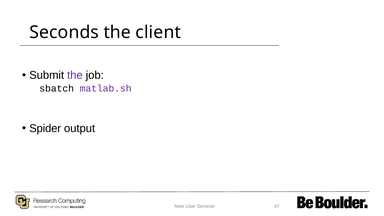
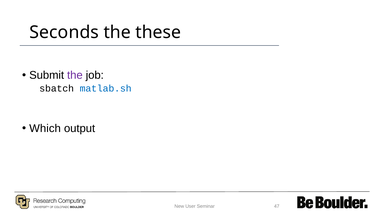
client: client -> these (158, 32)
matlab.sh colour: purple -> blue (106, 89)
Spider: Spider -> Which (45, 128)
